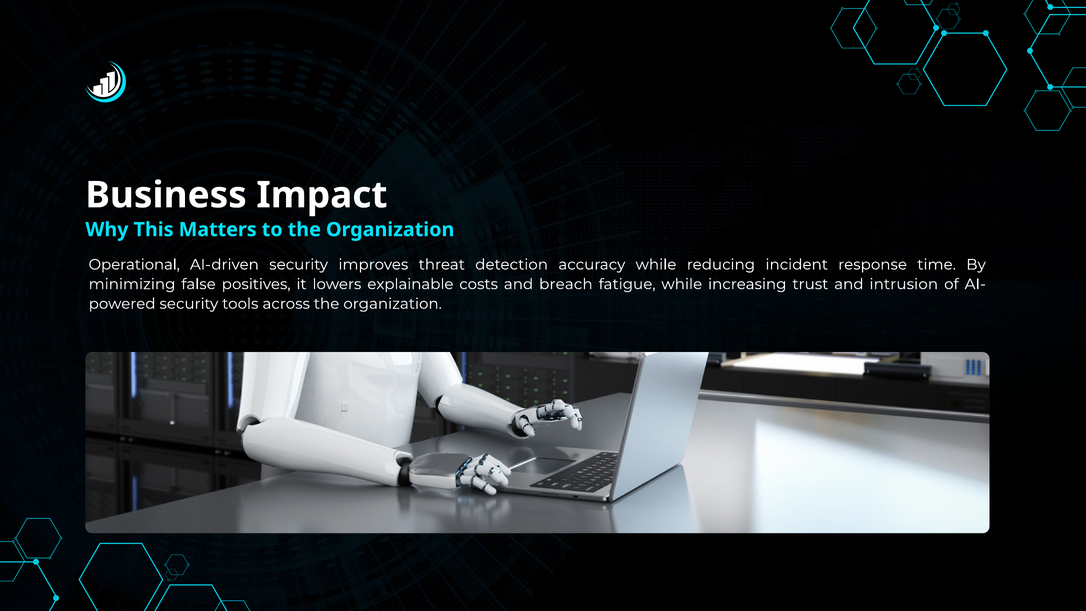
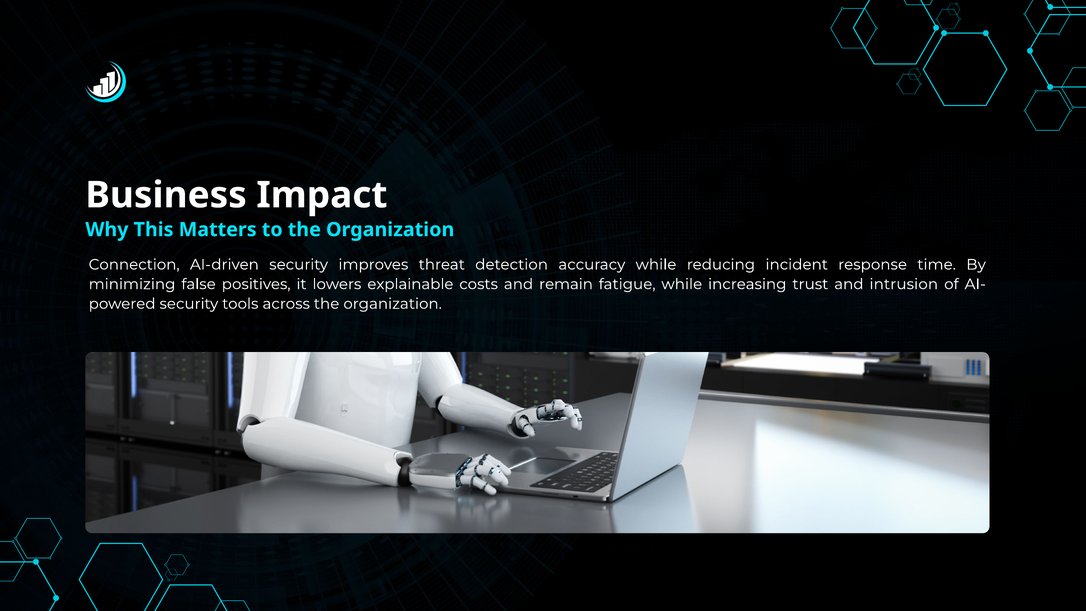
Operational: Operational -> Connection (134, 265)
breach: breach -> remain (566, 284)
